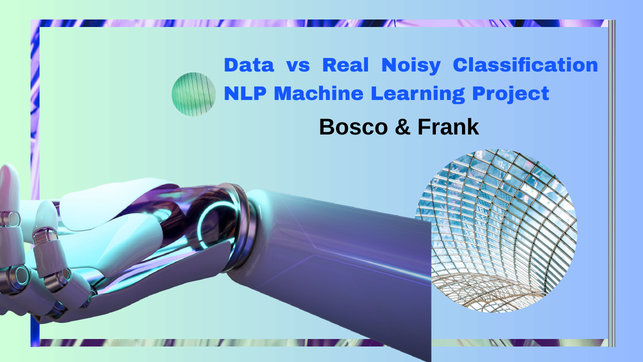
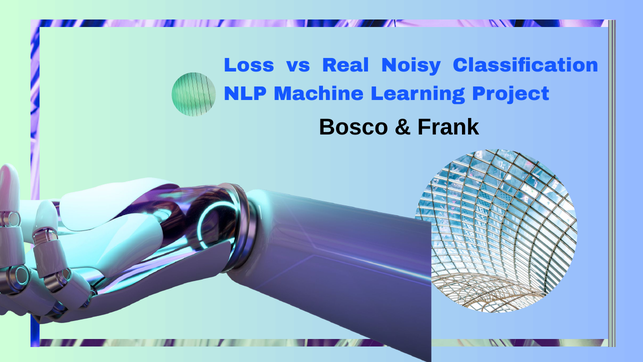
Data: Data -> Loss (249, 65)
